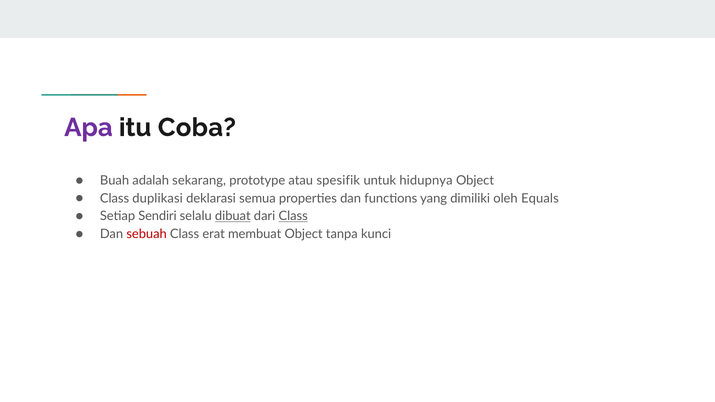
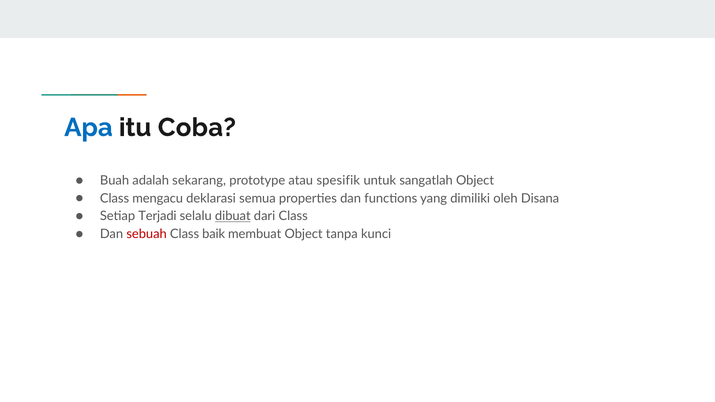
Apa colour: purple -> blue (88, 128)
hidupnya: hidupnya -> sangatlah (426, 181)
duplikasi: duplikasi -> mengacu (158, 198)
Equals: Equals -> Disana (540, 198)
Sendiri: Sendiri -> Terjadi (157, 216)
Class underline: present -> none (293, 216)
erat: erat -> baik (214, 234)
